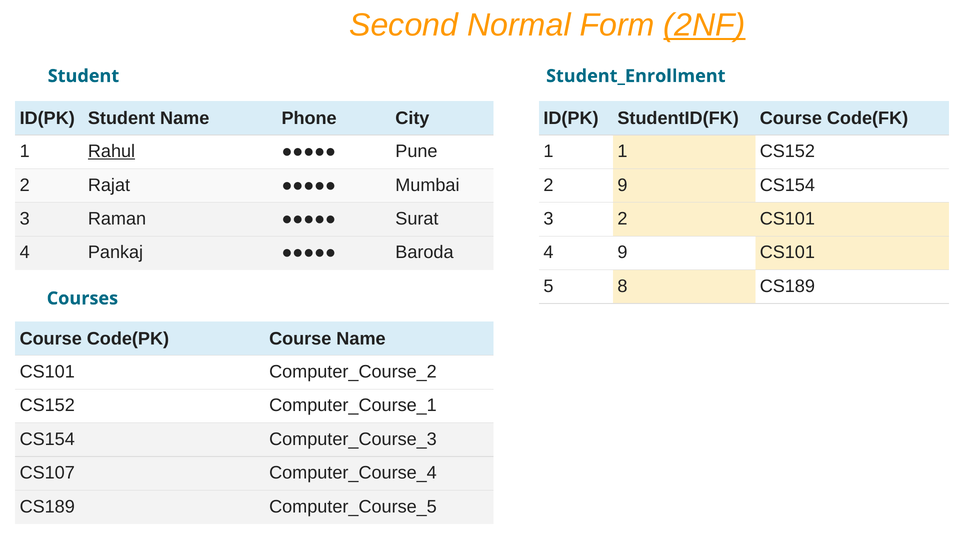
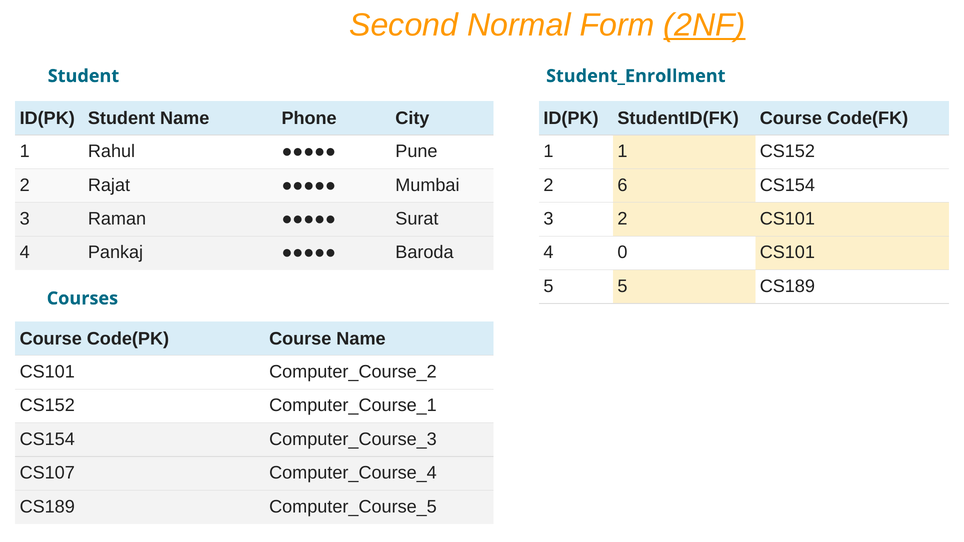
Rahul underline: present -> none (112, 151)
2 9: 9 -> 6 (622, 185)
4 9: 9 -> 0 (622, 253)
5 8: 8 -> 5 (622, 286)
